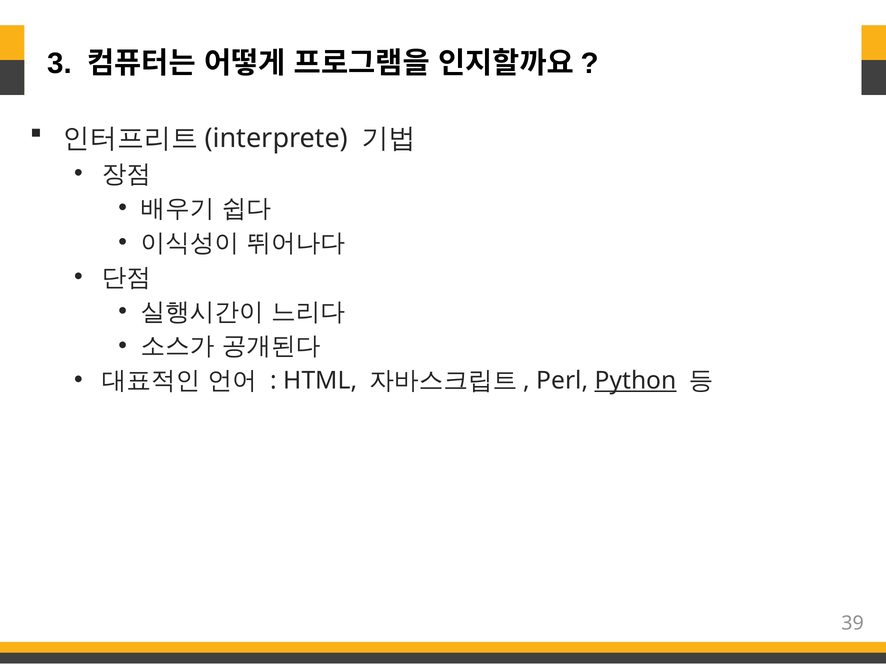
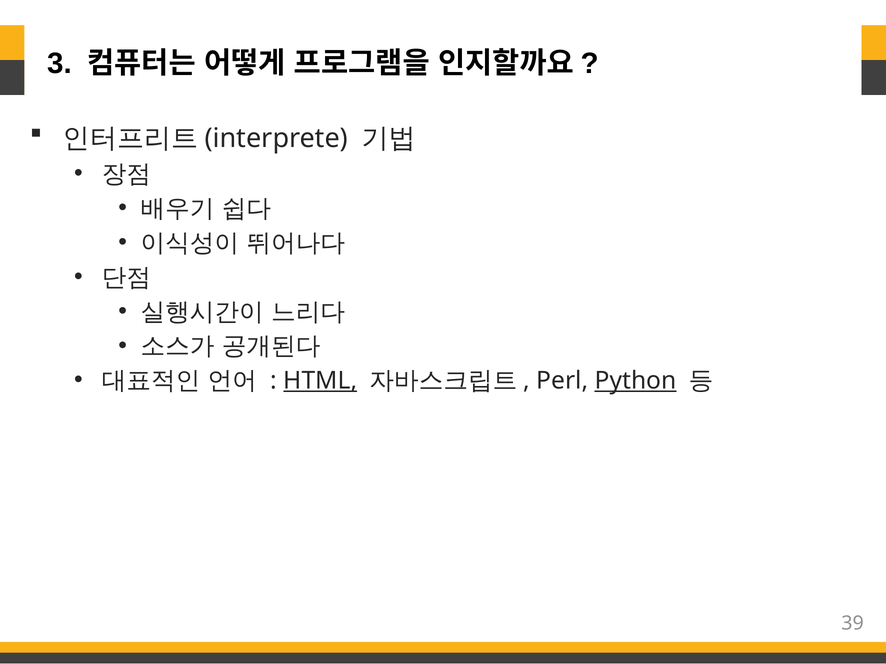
HTML underline: none -> present (320, 381)
